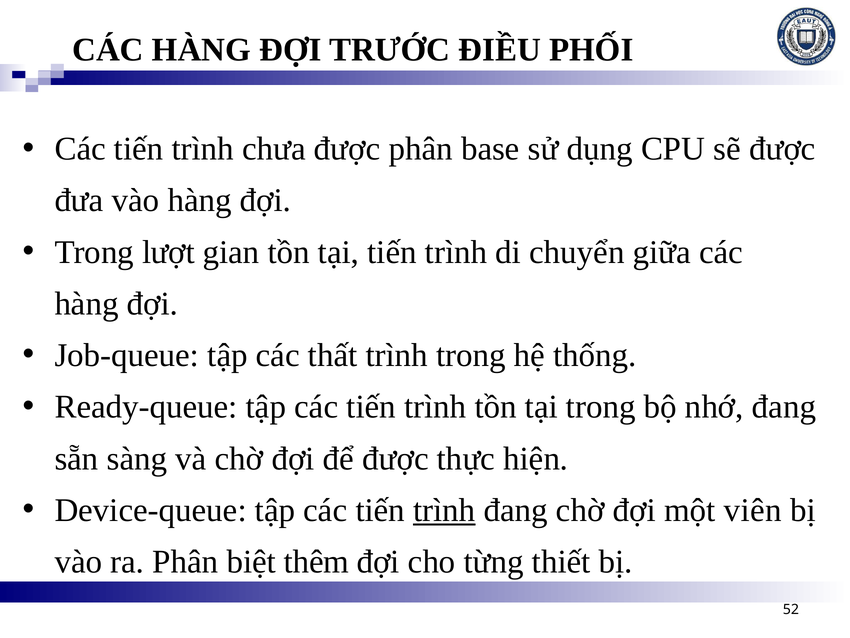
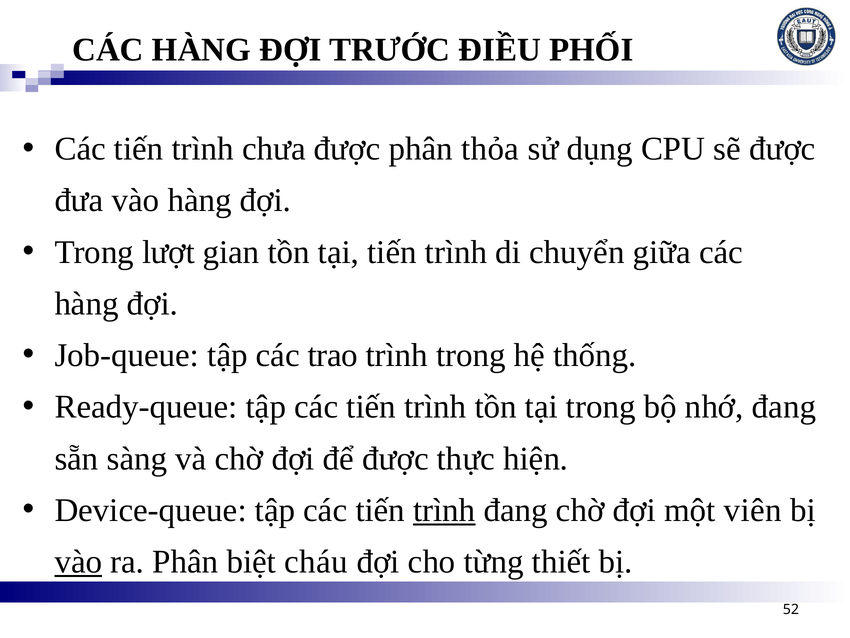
base: base -> thỏa (490, 149)
thất: thất -> trao (333, 355)
vào underline: none -> present (78, 561)
thêm: thêm -> cháu (316, 561)
